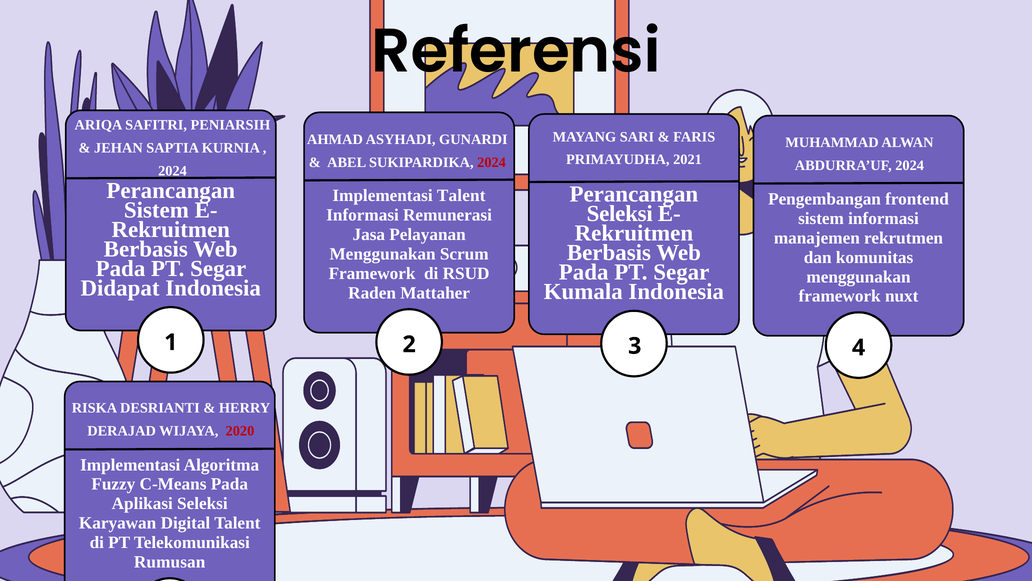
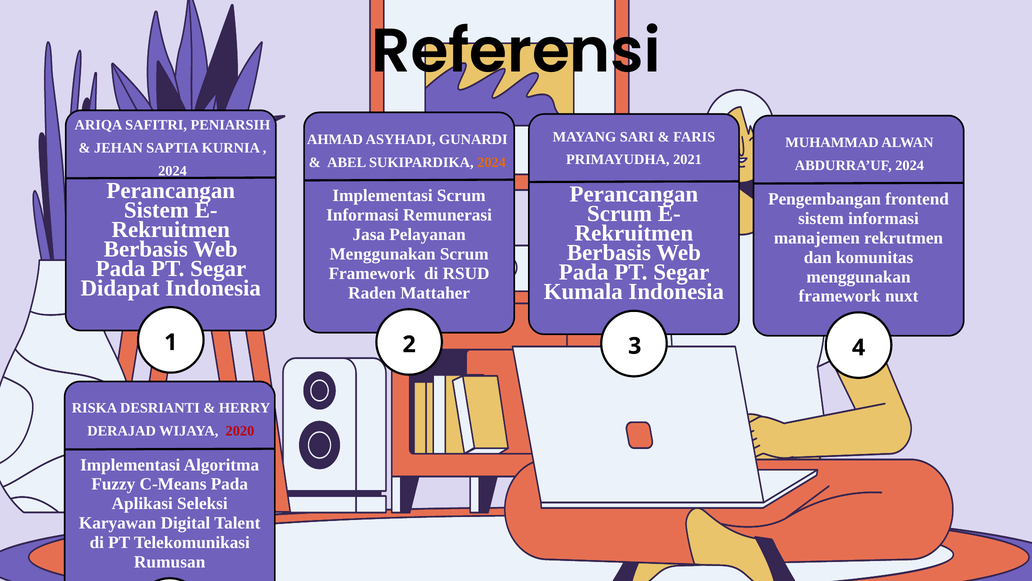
2024 colour: red -> orange (492, 162)
Implementasi Talent: Talent -> Scrum (461, 196)
Seleksi: Seleksi -> Scrum (620, 214)
